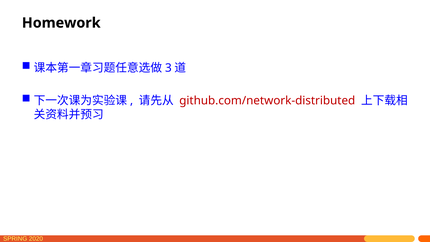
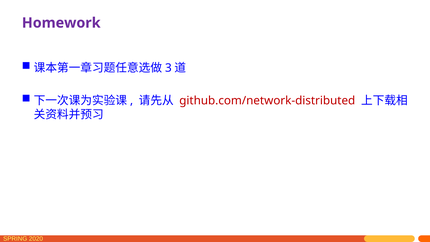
Homework colour: black -> purple (61, 23)
